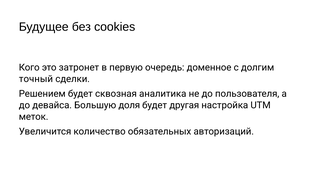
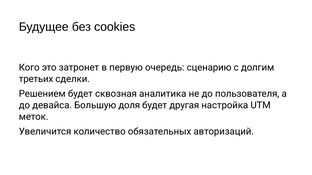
доменное: доменное -> сценарию (209, 68)
точный: точный -> третьих (36, 79)
